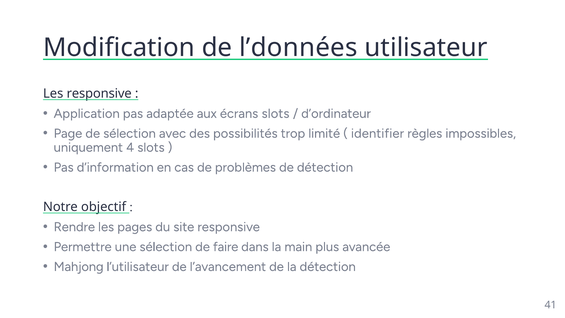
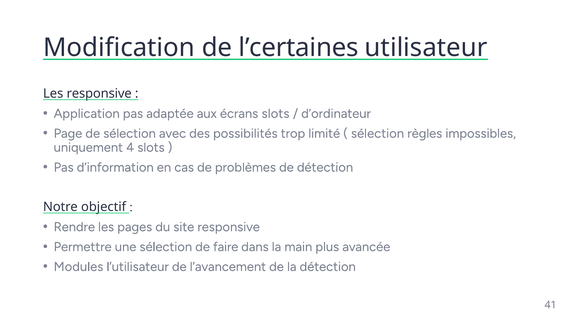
l’données: l’données -> l’certaines (299, 47)
identifier: identifier -> sélection (378, 133)
Mahjong: Mahjong -> Modules (78, 267)
